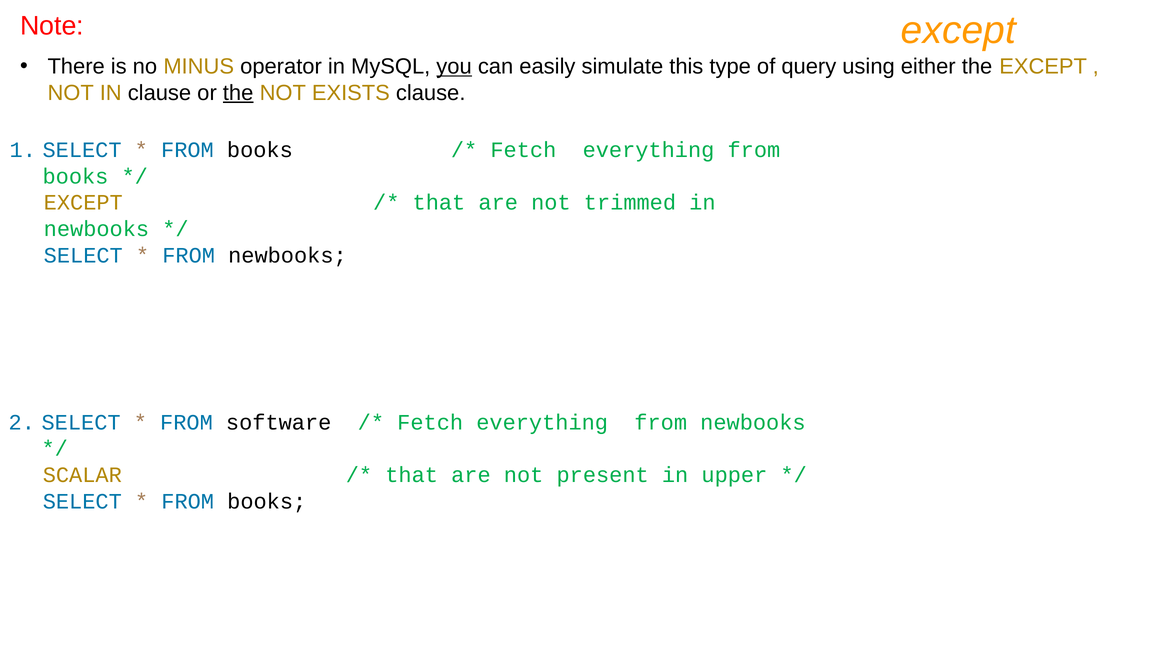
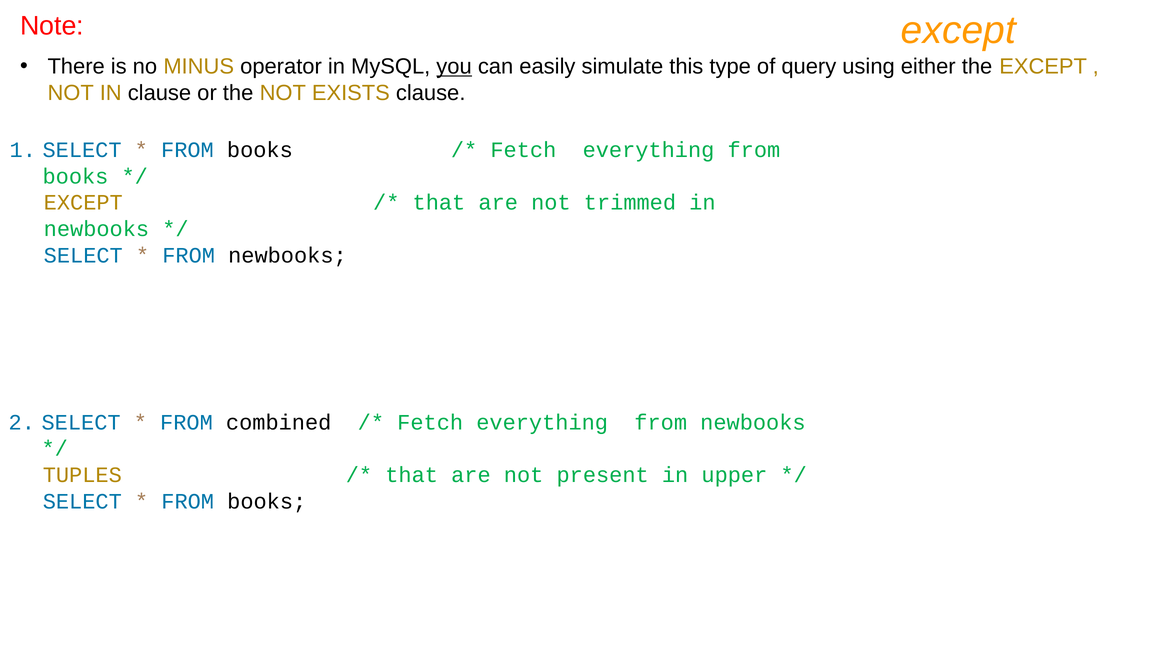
the underline: present -> none (238, 93)
software: software -> combined (279, 422)
SCALAR: SCALAR -> TUPLES (82, 475)
